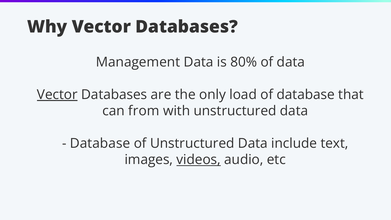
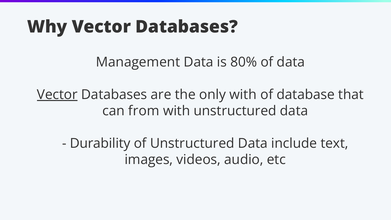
only load: load -> with (243, 95)
Database: Database -> Durability (100, 143)
videos underline: present -> none (199, 160)
